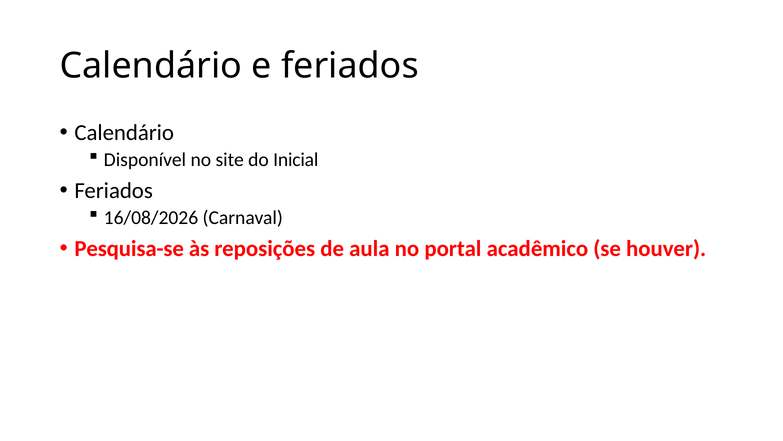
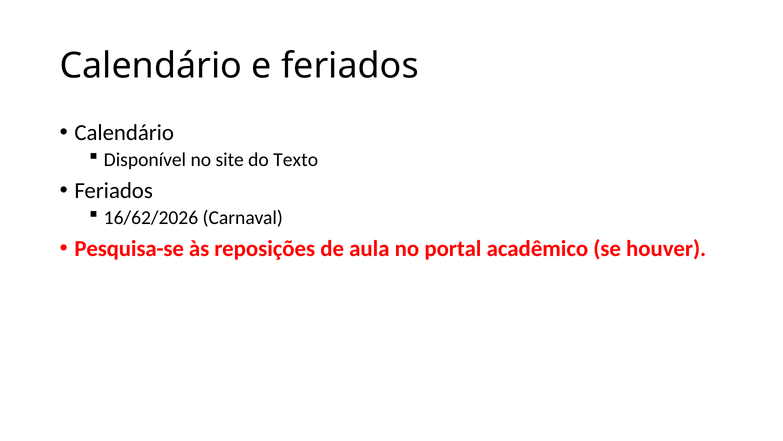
Inicial: Inicial -> Texto (296, 159)
16/08/2026: 16/08/2026 -> 16/62/2026 (151, 217)
